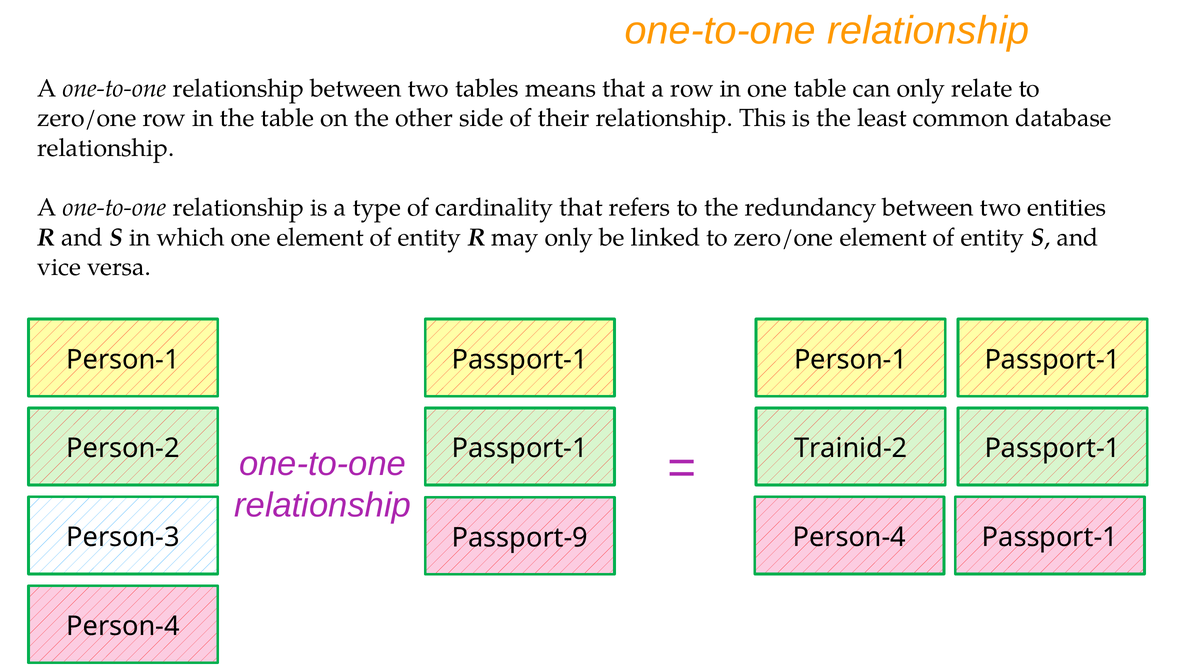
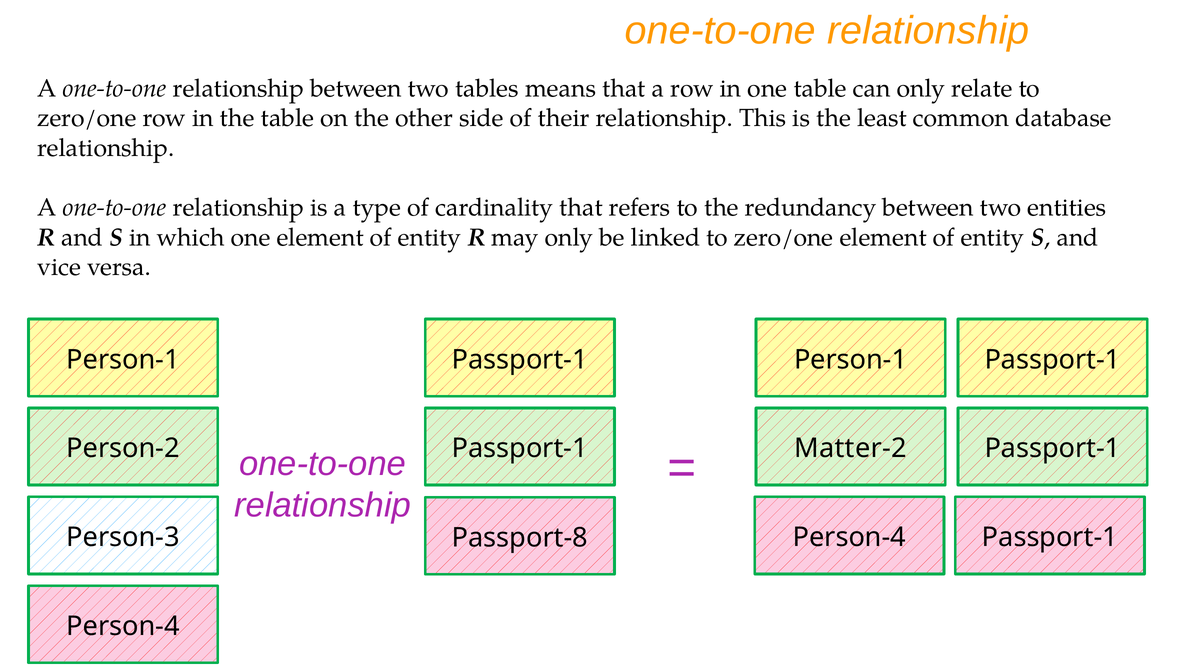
Trainid-2: Trainid-2 -> Matter-2 (851, 448)
Passport-9: Passport-9 -> Passport-8 (520, 537)
